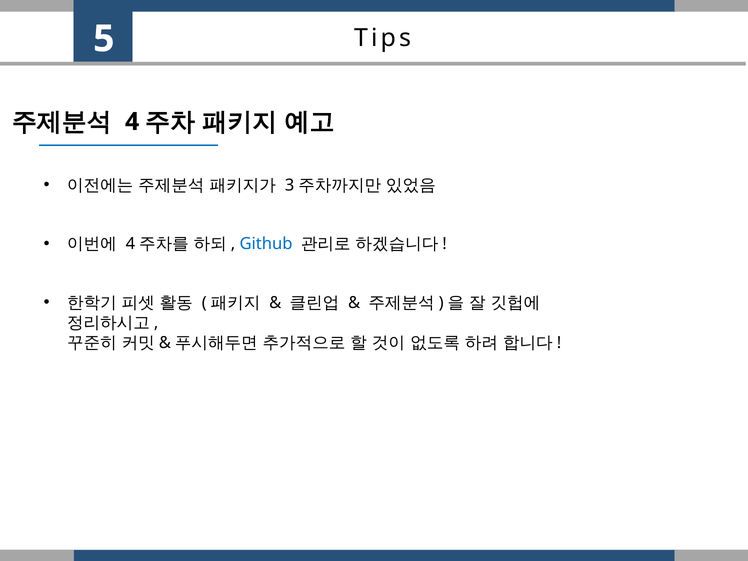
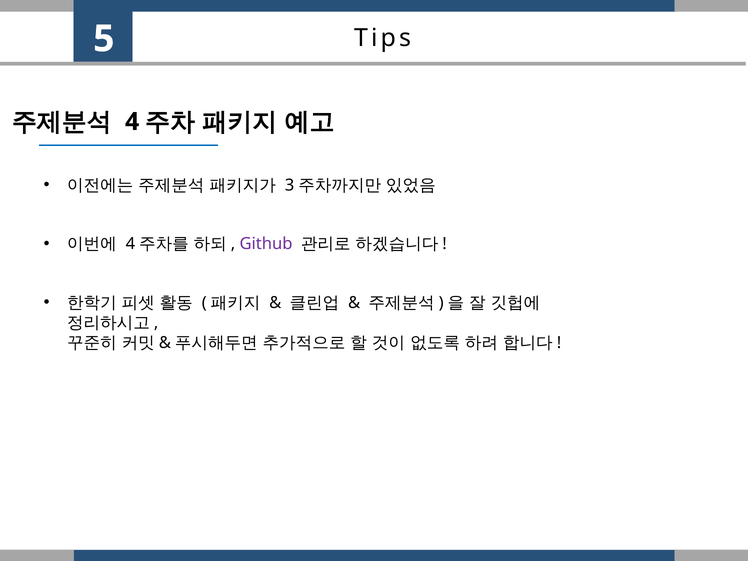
Github colour: blue -> purple (266, 244)
